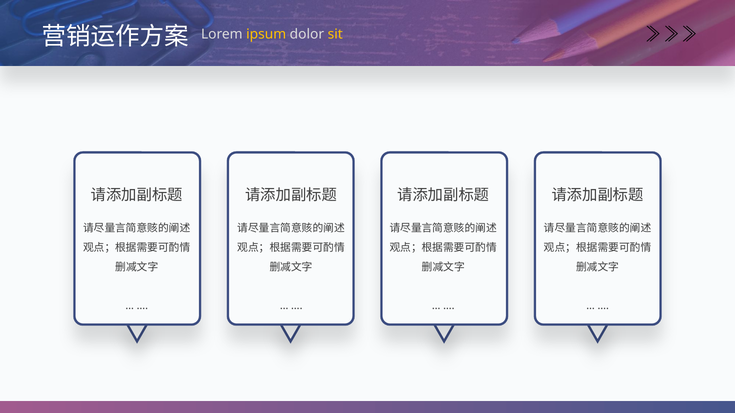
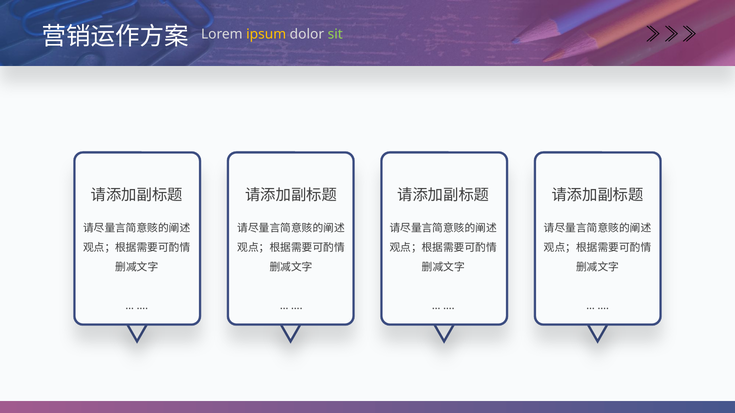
sit colour: yellow -> light green (335, 34)
